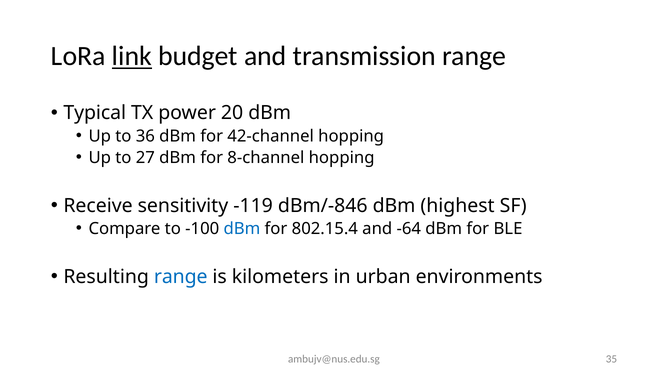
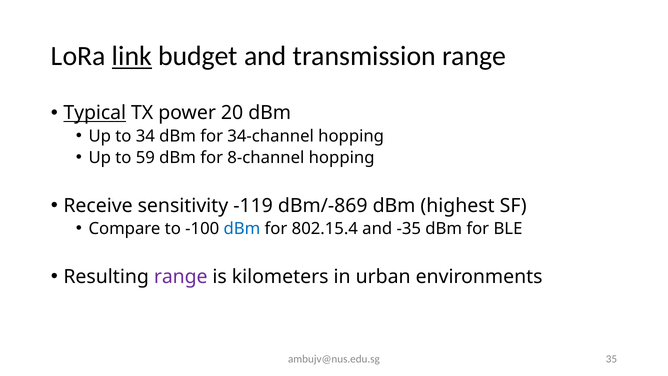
Typical underline: none -> present (95, 113)
36: 36 -> 34 (145, 136)
42-channel: 42-channel -> 34-channel (271, 136)
27: 27 -> 59 (145, 157)
dBm/-846: dBm/-846 -> dBm/-869 (323, 205)
-64: -64 -> -35 (409, 228)
range colour: blue -> purple (181, 276)
